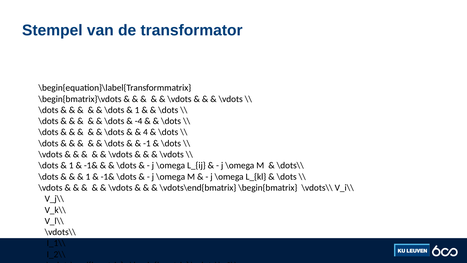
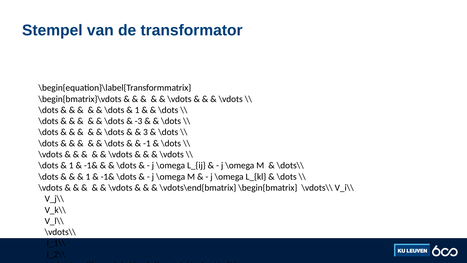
-4: -4 -> -3 (139, 121)
4: 4 -> 3 (145, 132)
